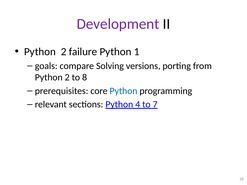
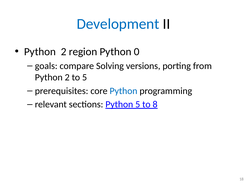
Development colour: purple -> blue (118, 24)
failure: failure -> region (83, 52)
1: 1 -> 0 (137, 52)
to 8: 8 -> 5 (85, 78)
Python 4: 4 -> 5 (138, 104)
7: 7 -> 8 (155, 104)
